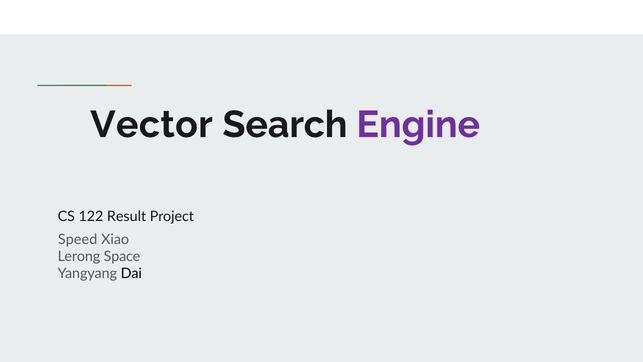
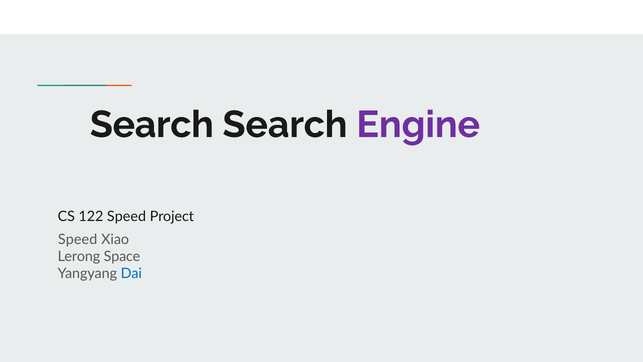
Vector: Vector -> Search (152, 125)
122 Result: Result -> Speed (127, 216)
Dai colour: black -> blue (131, 273)
